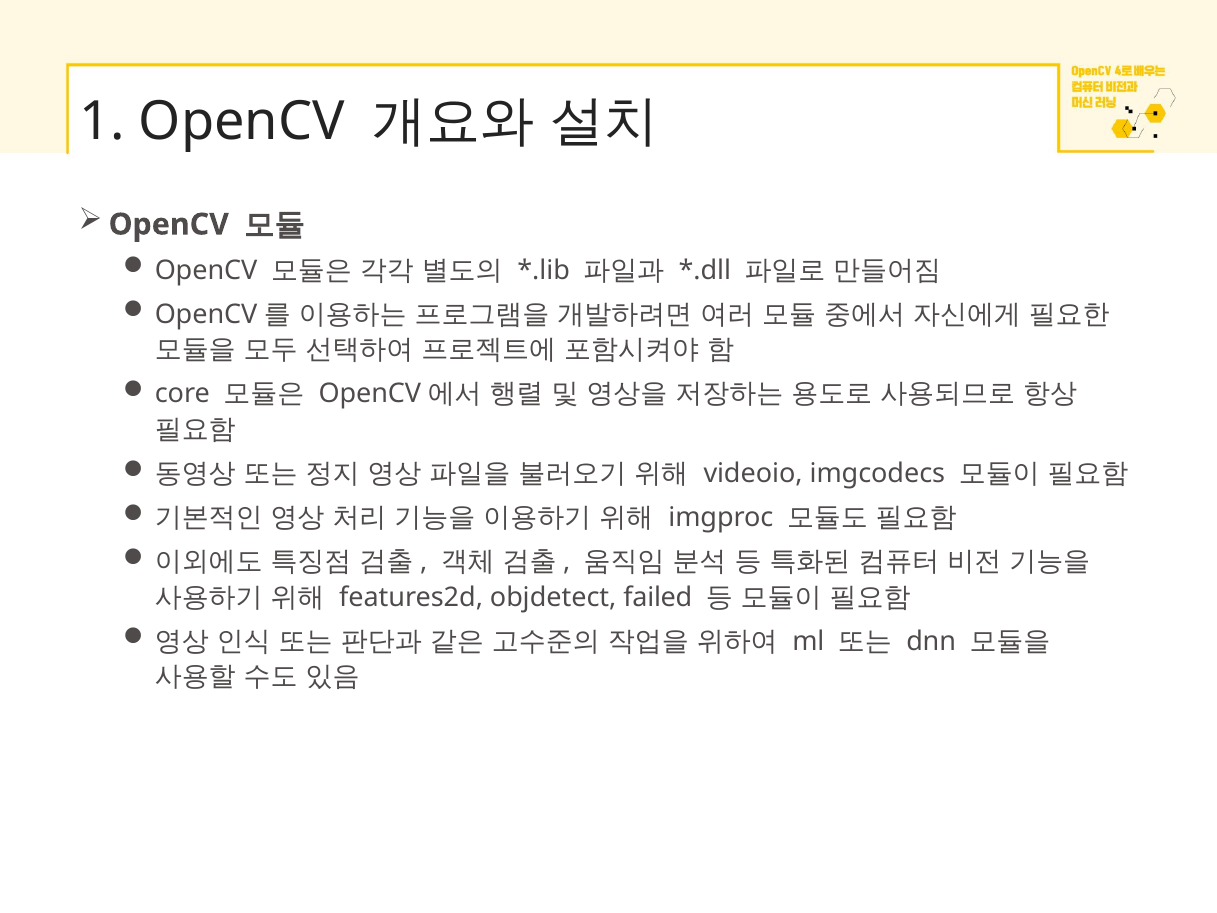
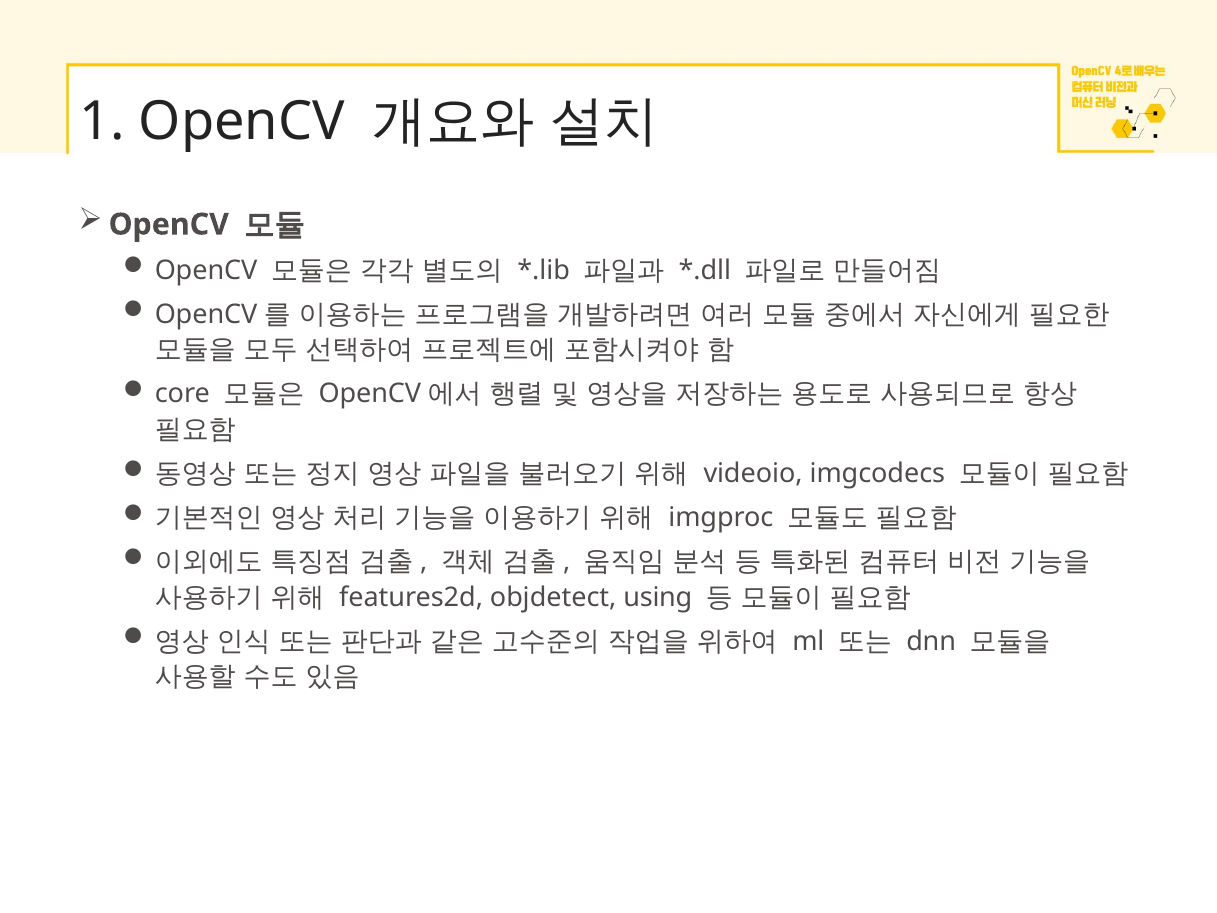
failed: failed -> using (658, 597)
